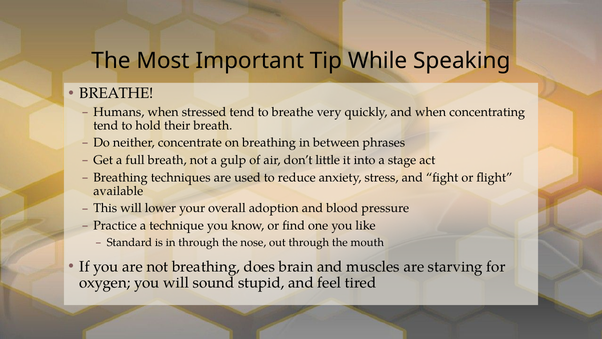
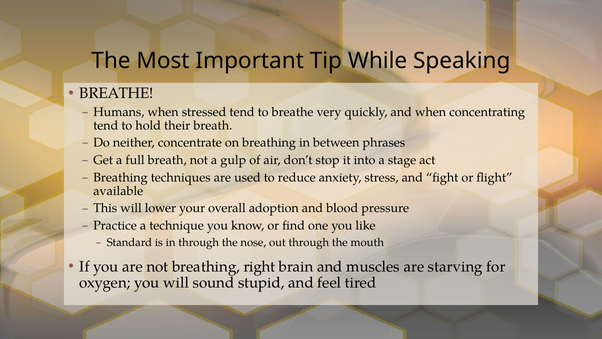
little: little -> stop (328, 160)
does: does -> right (260, 266)
